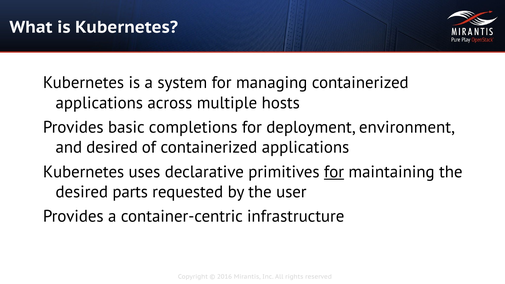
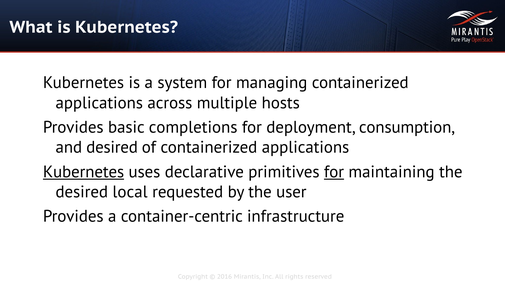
environment: environment -> consumption (407, 127)
Kubernetes underline: none -> present (84, 172)
parts: parts -> local (130, 192)
